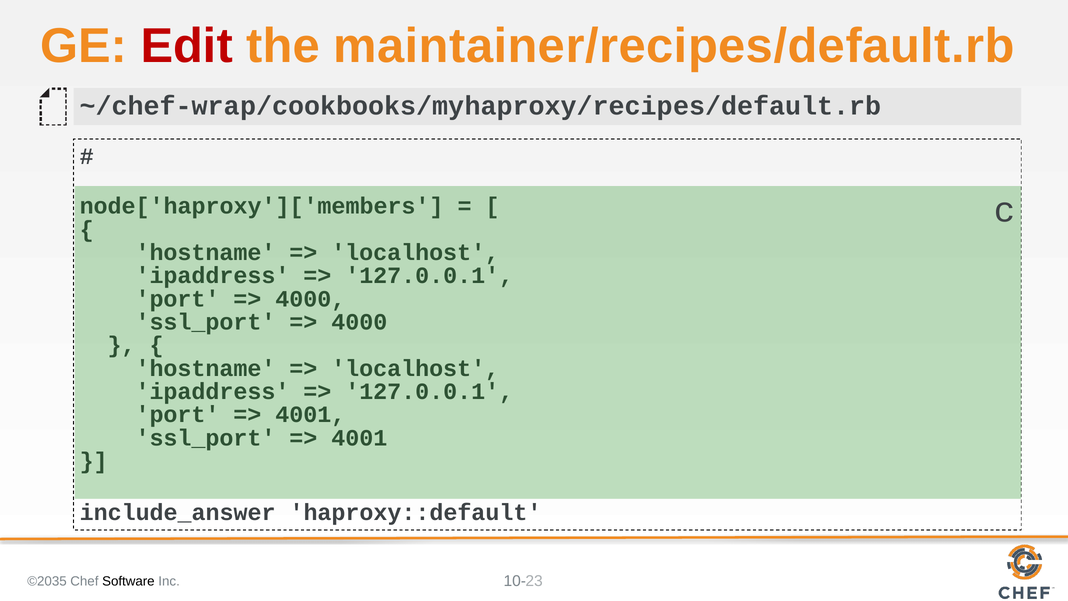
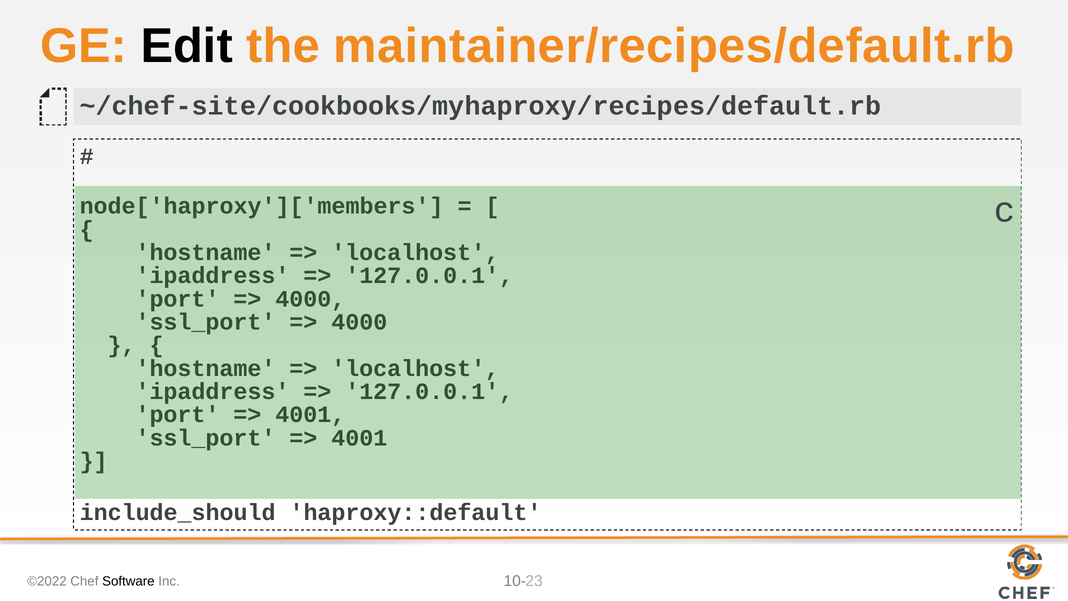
Edit colour: red -> black (187, 46)
~/chef-wrap/cookbooks/myhaproxy/recipes/default.rb: ~/chef-wrap/cookbooks/myhaproxy/recipes/default.rb -> ~/chef-site/cookbooks/myhaproxy/recipes/default.rb (481, 106)
include_answer: include_answer -> include_should (178, 512)
©2035: ©2035 -> ©2022 (47, 581)
